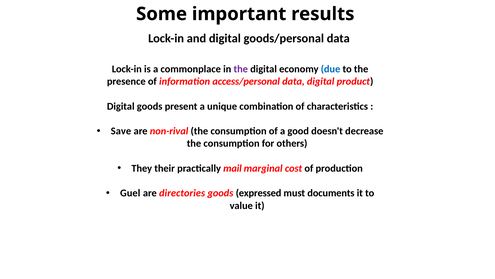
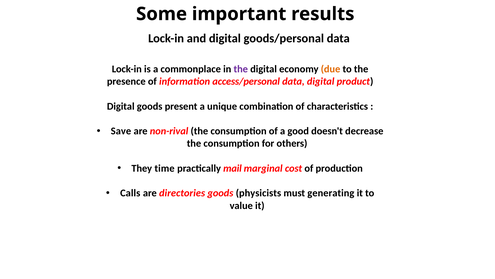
due colour: blue -> orange (331, 69)
their: their -> time (165, 168)
Guel: Guel -> Calls (130, 193)
expressed: expressed -> physicists (258, 193)
documents: documents -> generating (331, 193)
